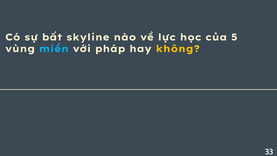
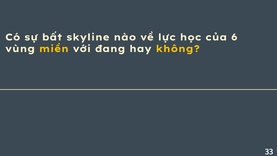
5: 5 -> 6 (234, 37)
miền colour: light blue -> yellow (54, 49)
pháp: pháp -> đang (110, 49)
